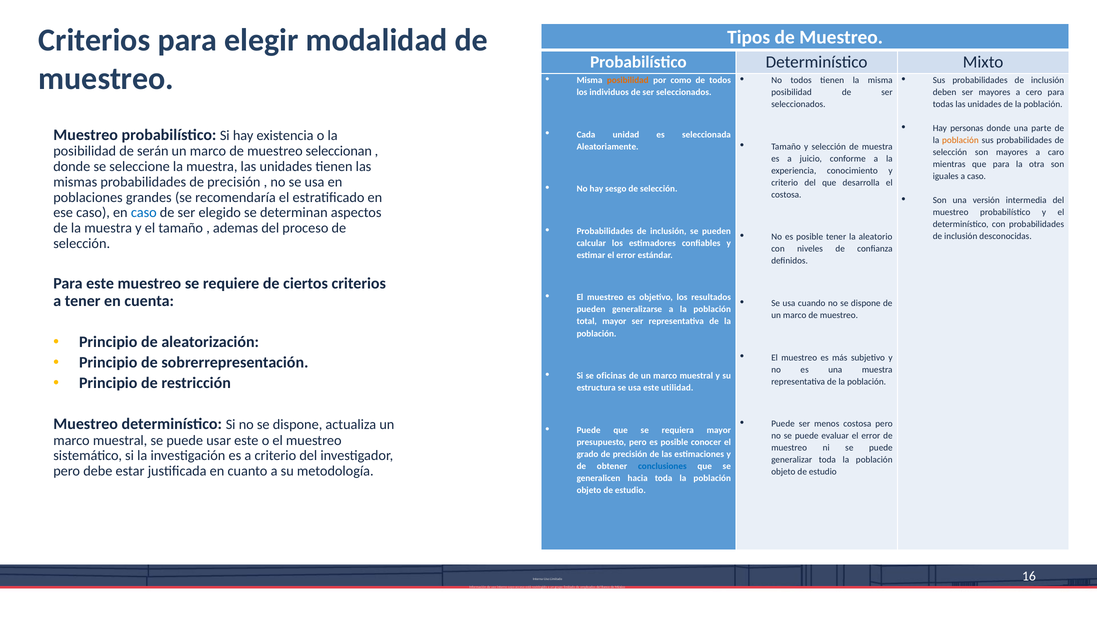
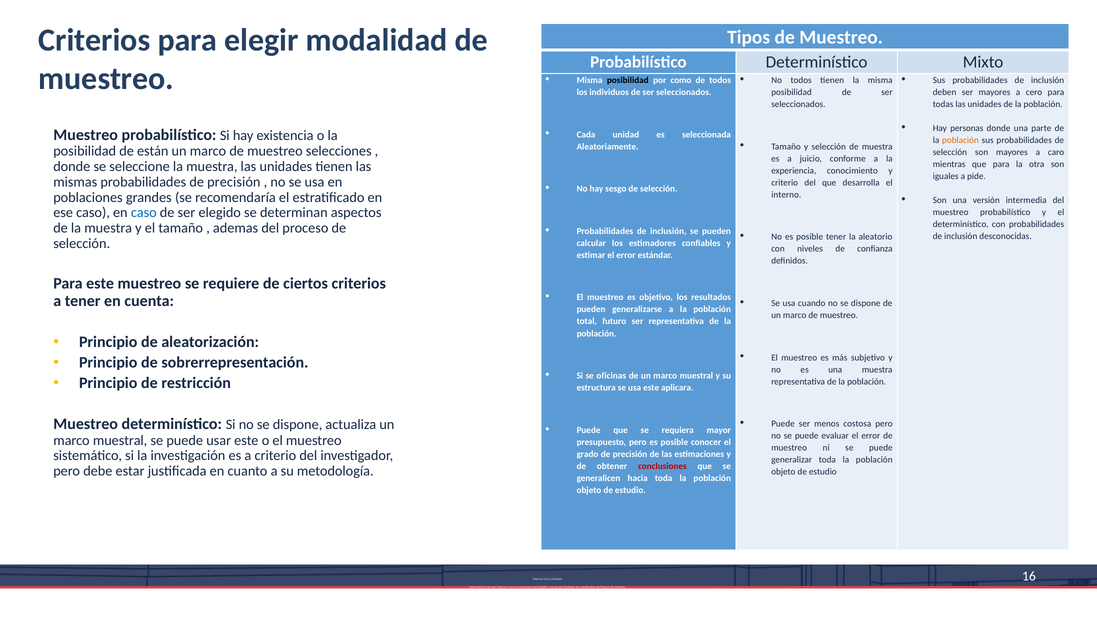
posibilidad colour: orange -> black (628, 80)
serán: serán -> están (153, 151)
seleccionan: seleccionan -> selecciones (339, 151)
a caso: caso -> pide (976, 176)
costosa: costosa -> interno (786, 195)
total mayor: mayor -> futuro (614, 322)
utilidad: utilidad -> aplicara (677, 388)
conclusiones colour: blue -> red (662, 466)
